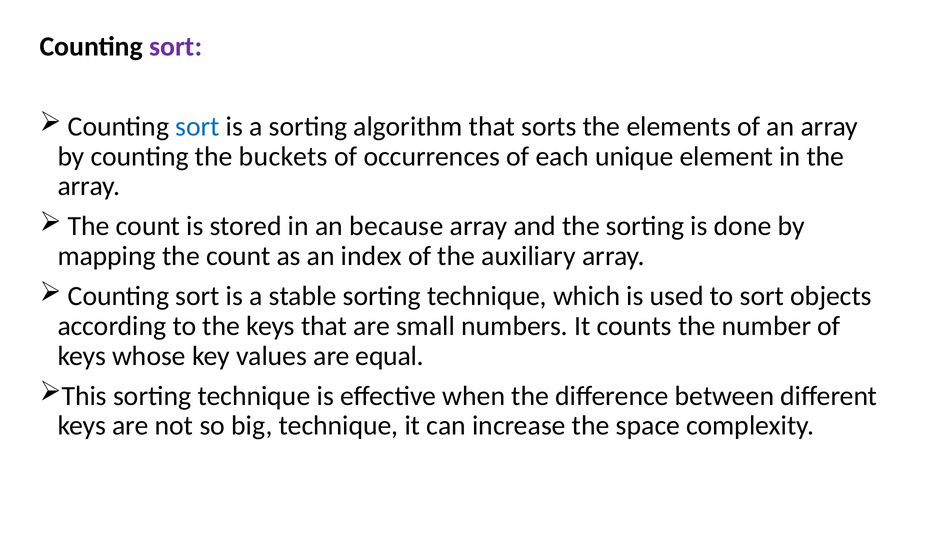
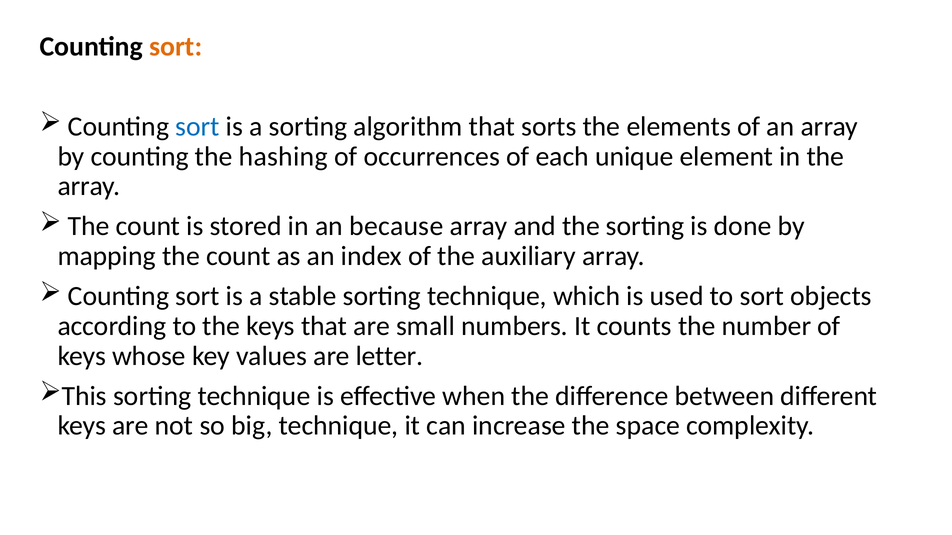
sort colour: purple -> orange (176, 47)
buckets: buckets -> hashing (283, 157)
equal: equal -> letter (390, 356)
